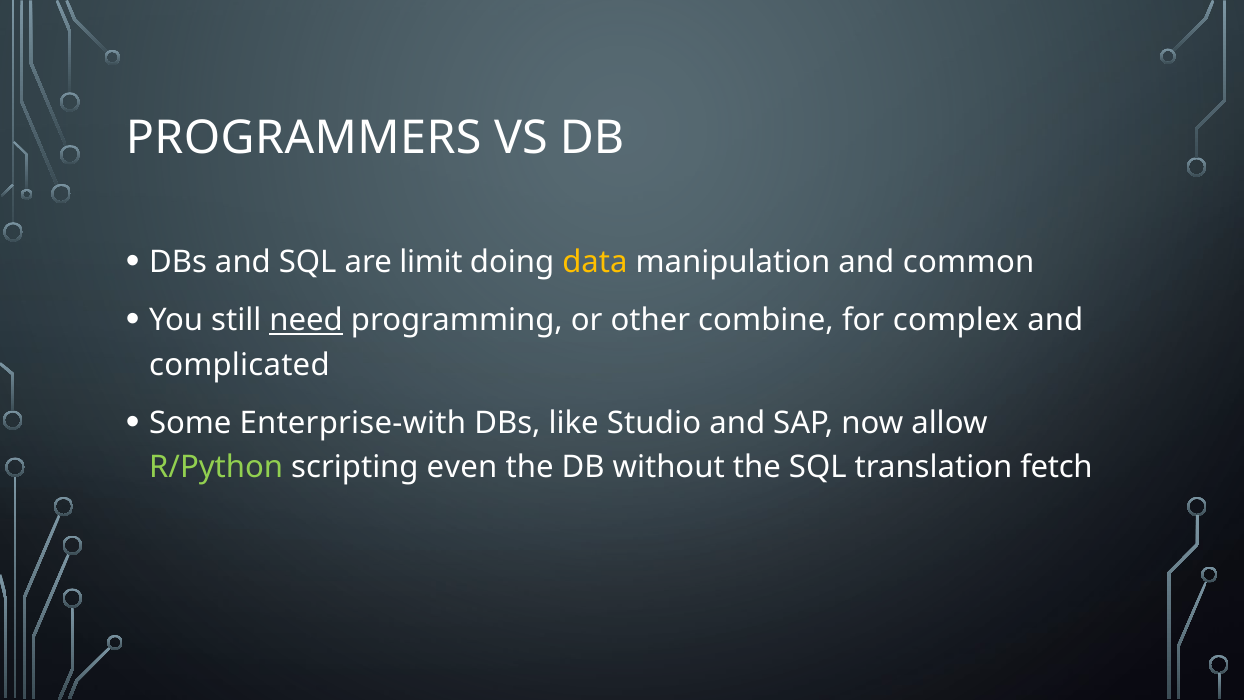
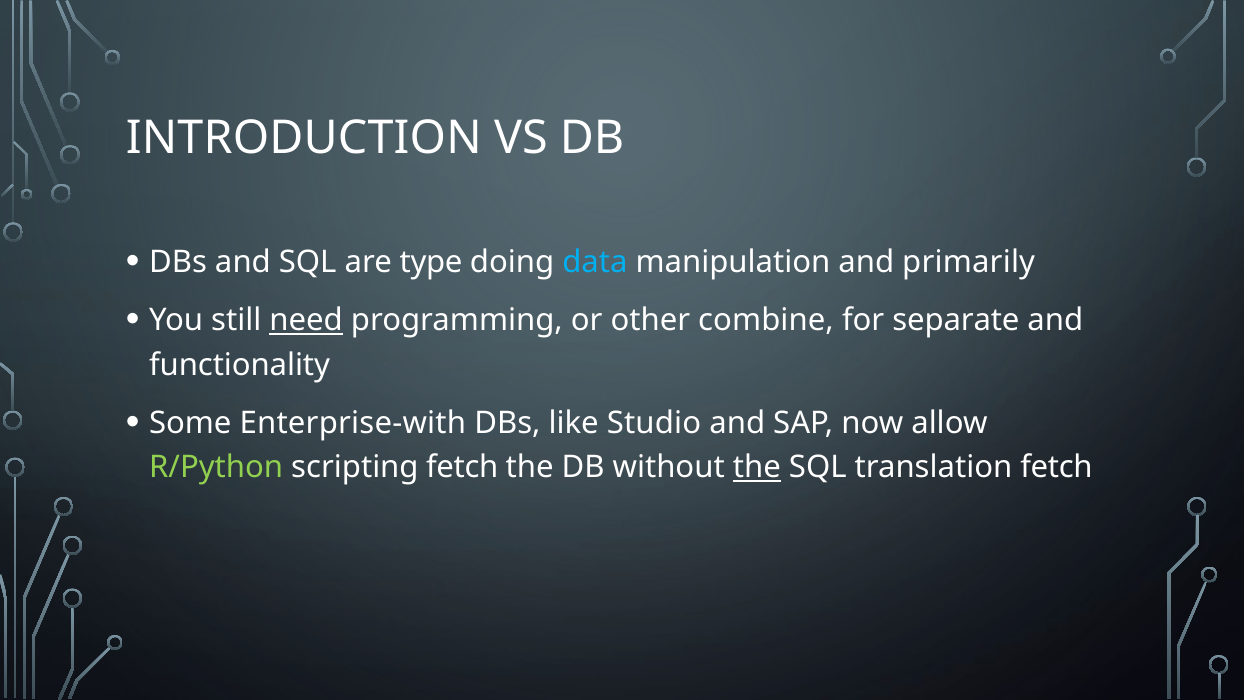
PROGRAMMERS: PROGRAMMERS -> INTRODUCTION (304, 138)
limit: limit -> type (431, 263)
data colour: yellow -> light blue (595, 263)
common: common -> primarily (969, 263)
complex: complex -> separate (956, 320)
complicated: complicated -> functionality (240, 365)
scripting even: even -> fetch (462, 468)
the underline: none -> present (757, 468)
